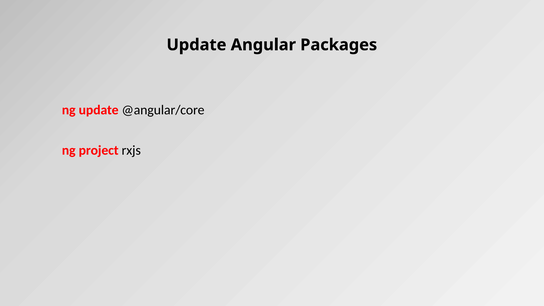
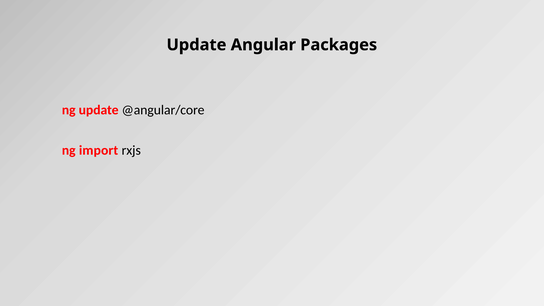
project: project -> import (99, 150)
